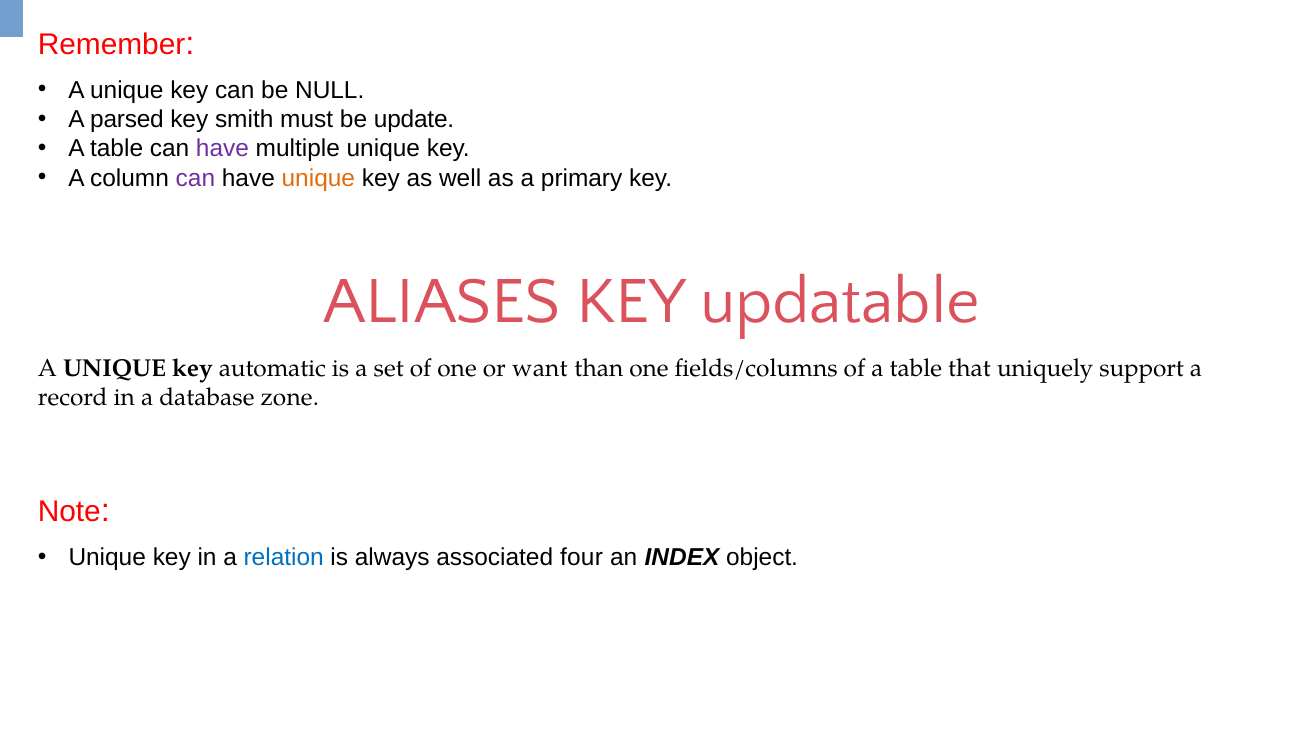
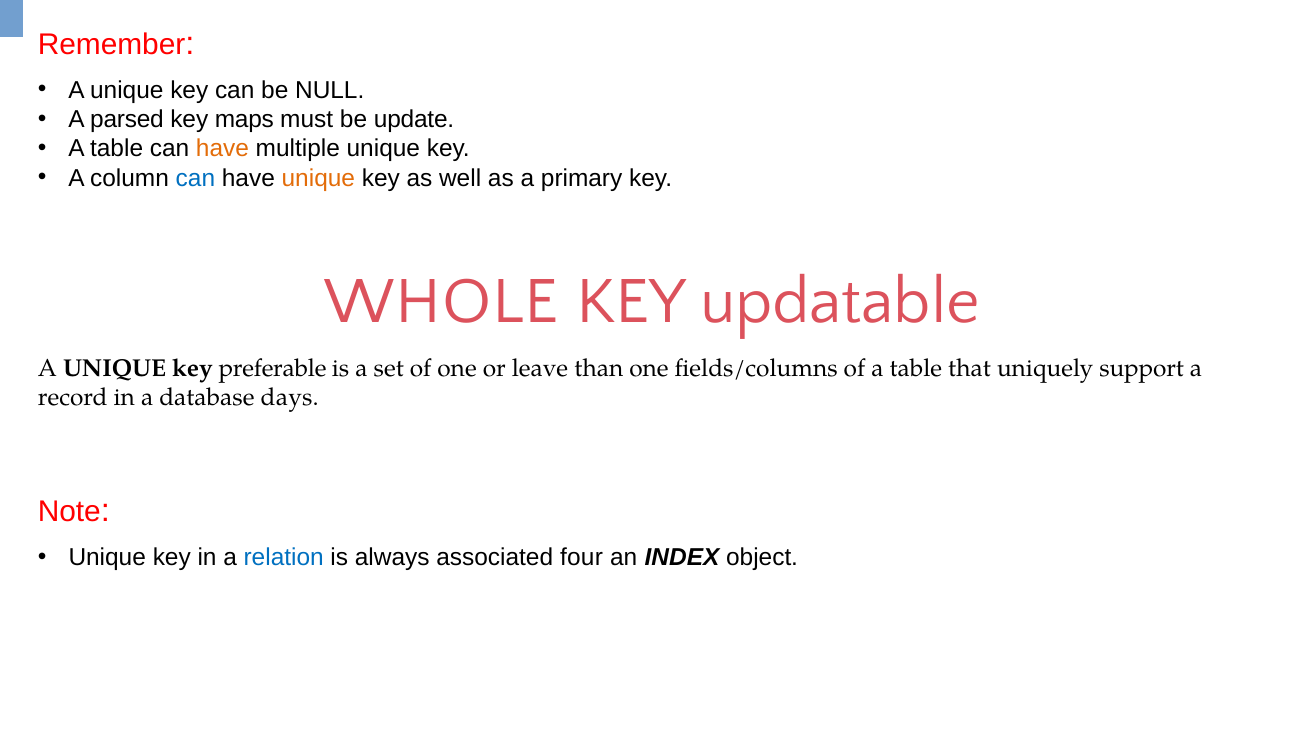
smith: smith -> maps (244, 119)
have colour: purple -> orange (222, 149)
can colour: purple -> blue (195, 178)
ALIASES: ALIASES -> WHOLE (442, 301)
automatic: automatic -> preferable (273, 369)
want: want -> leave (540, 369)
zone: zone -> days (290, 398)
